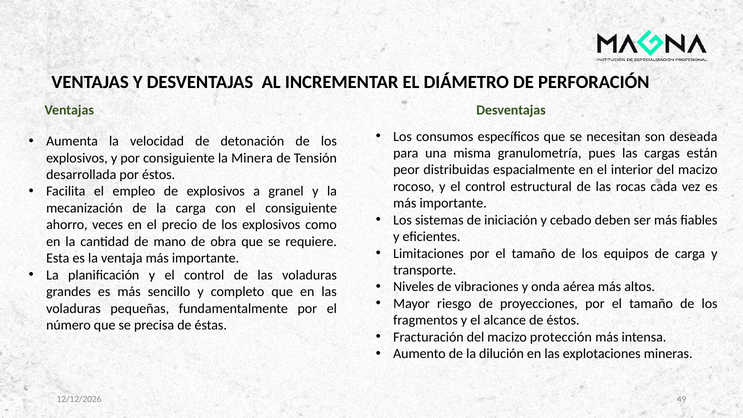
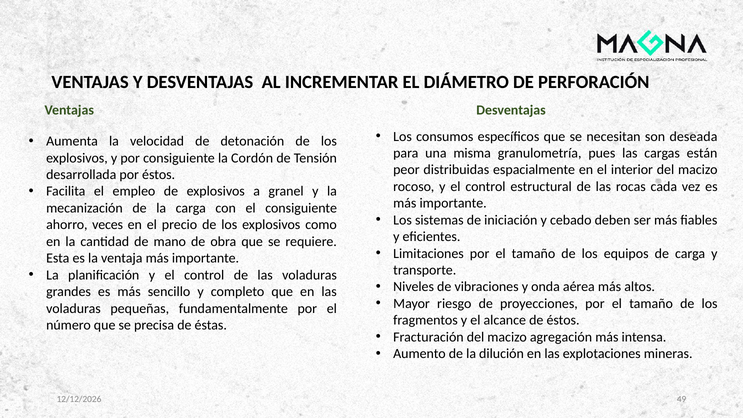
Minera: Minera -> Cordón (252, 158)
protección: protección -> agregación (561, 337)
